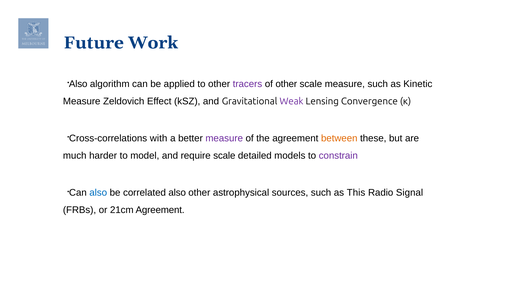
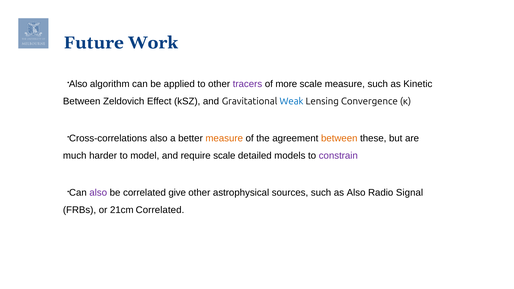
of other: other -> more (286, 84)
Measure: Measure -> Between (82, 101)
Weak colour: purple -> blue (291, 101)
Cross-correlations with: with -> also (159, 138)
measure colour: purple -> orange (224, 138)
also colour: blue -> purple (98, 193)
correlated also: also -> give (177, 193)
as This: This -> Also (356, 193)
21cm Agreement: Agreement -> Correlated (160, 210)
